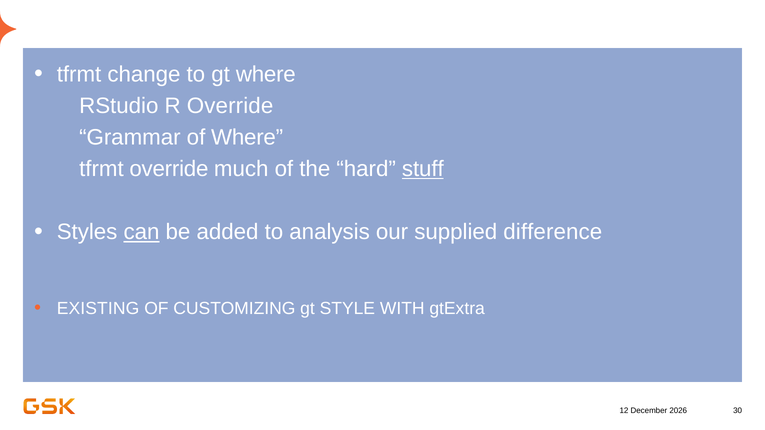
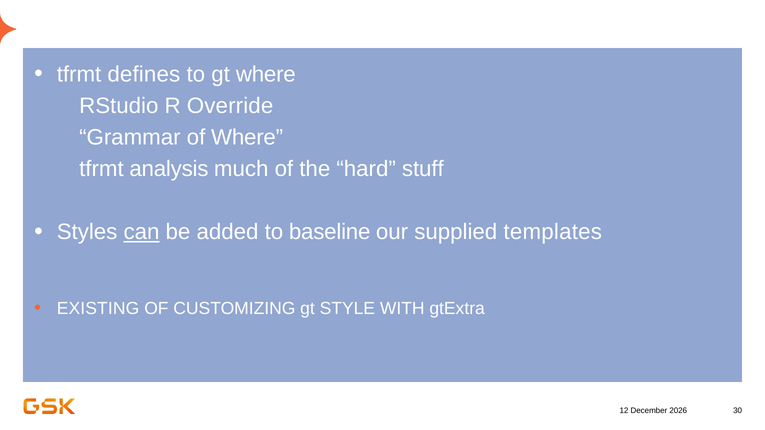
change: change -> defines (144, 74)
tfrmt override: override -> analysis (169, 169)
stuff underline: present -> none (423, 169)
analysis: analysis -> baseline (330, 232)
difference: difference -> templates (553, 232)
